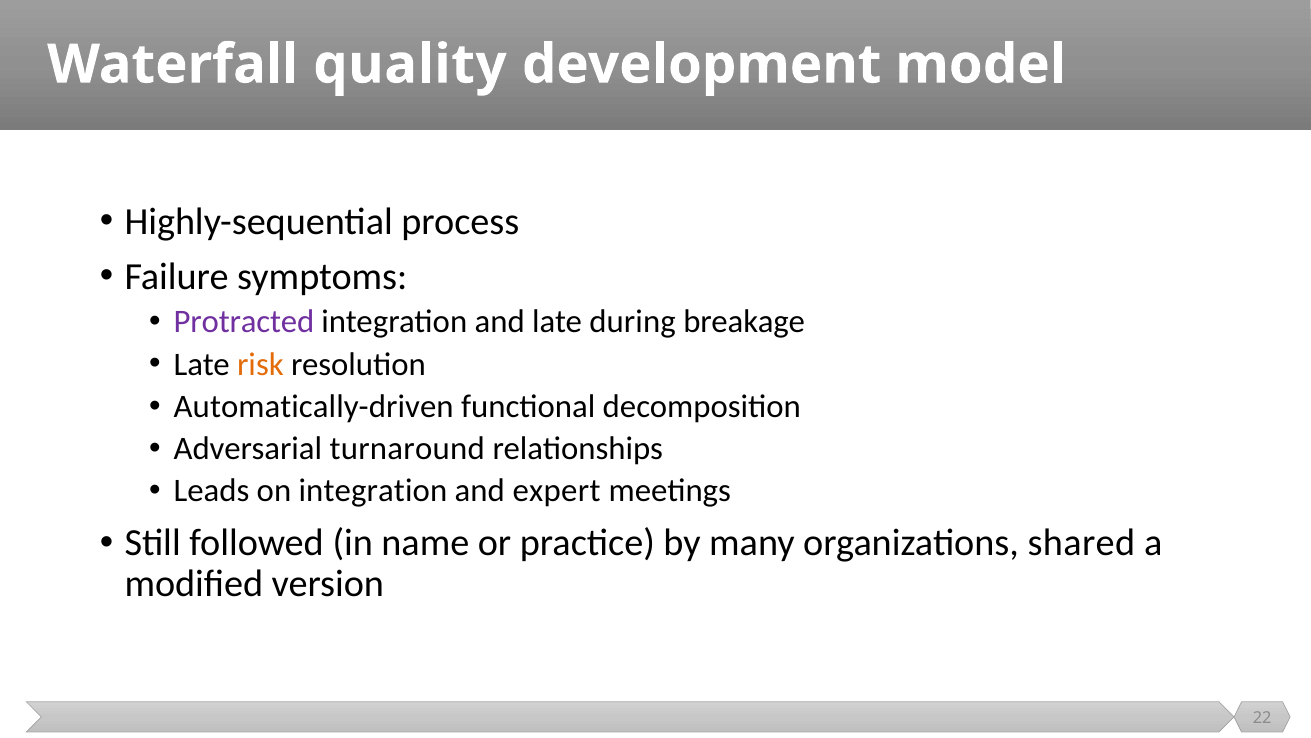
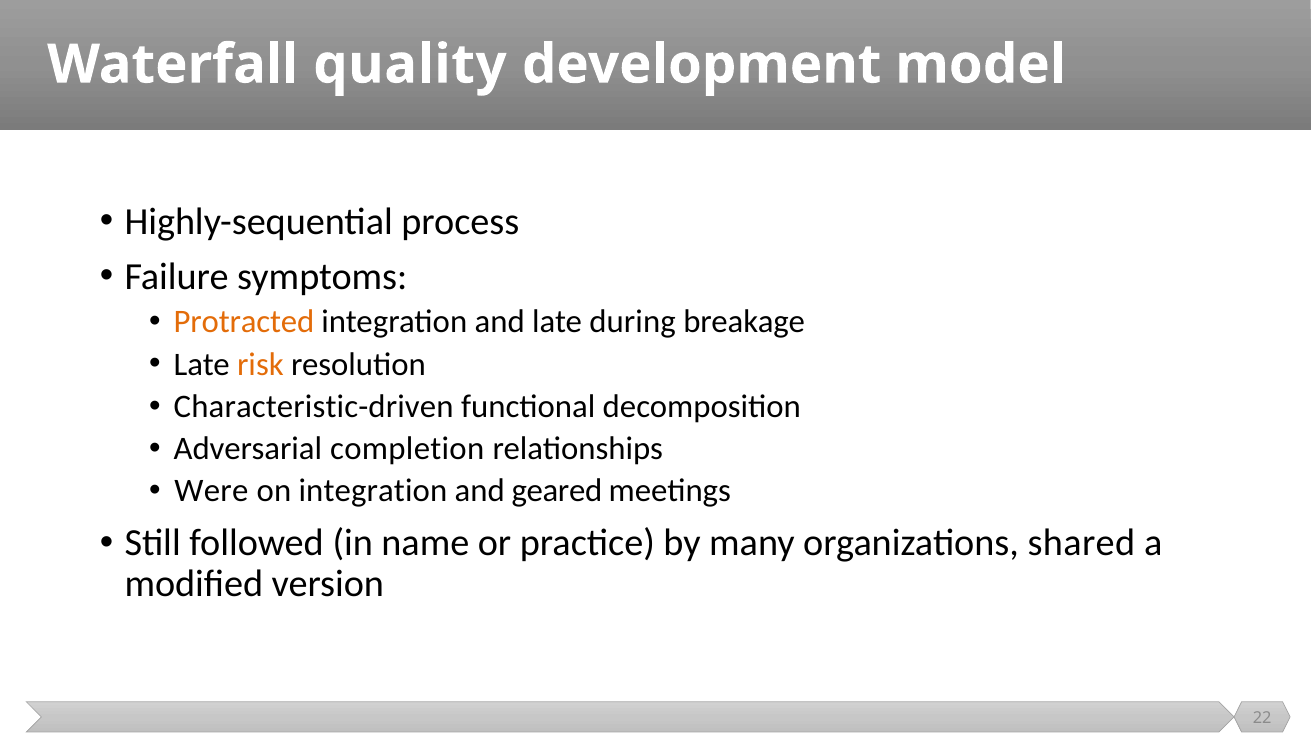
Protracted colour: purple -> orange (244, 322)
Automatically-driven: Automatically-driven -> Characteristic-driven (314, 406)
turnaround: turnaround -> completion (407, 448)
Leads: Leads -> Were (211, 491)
expert: expert -> geared (557, 491)
